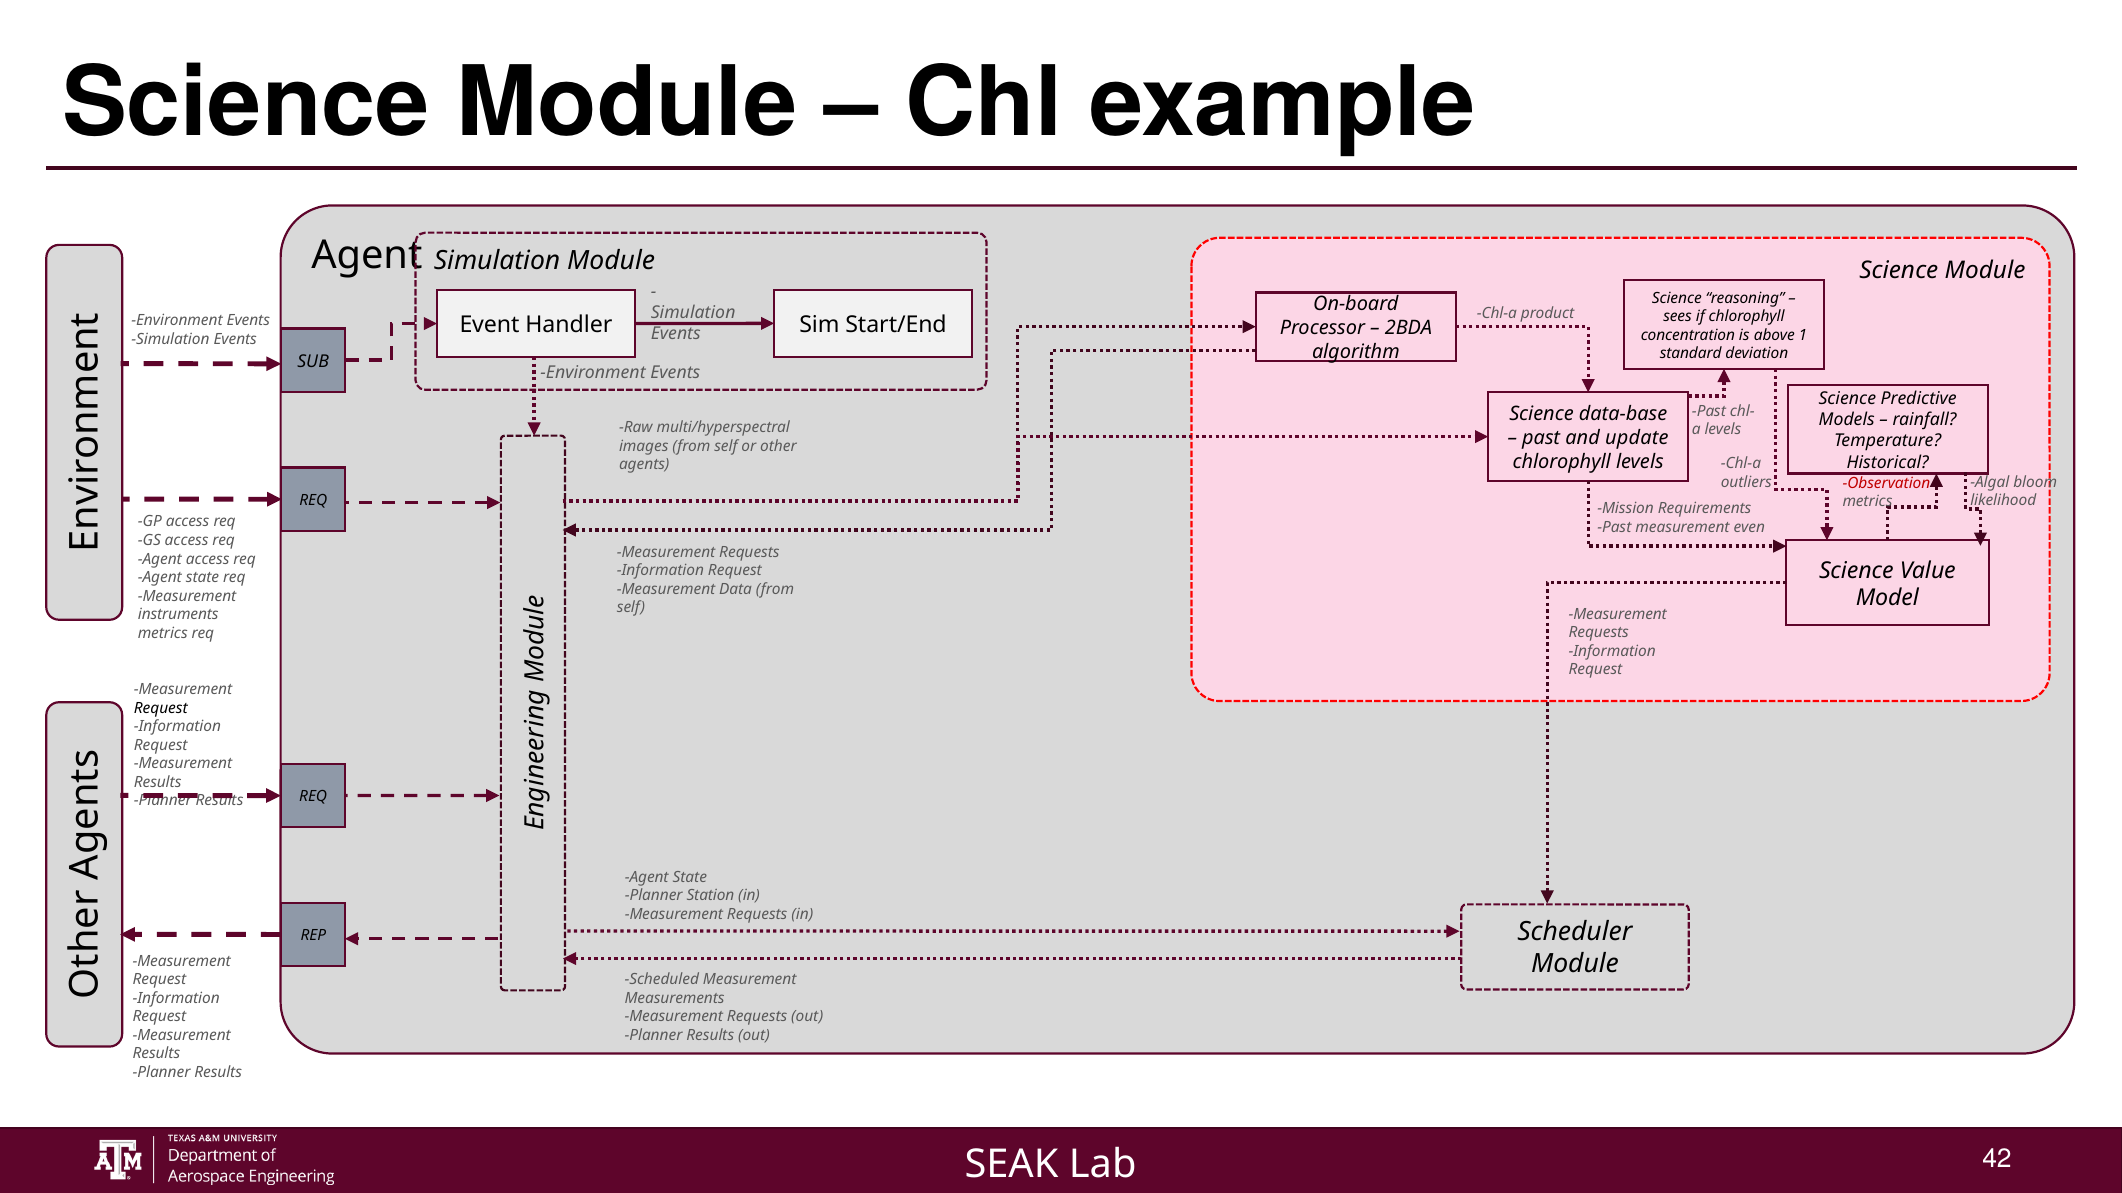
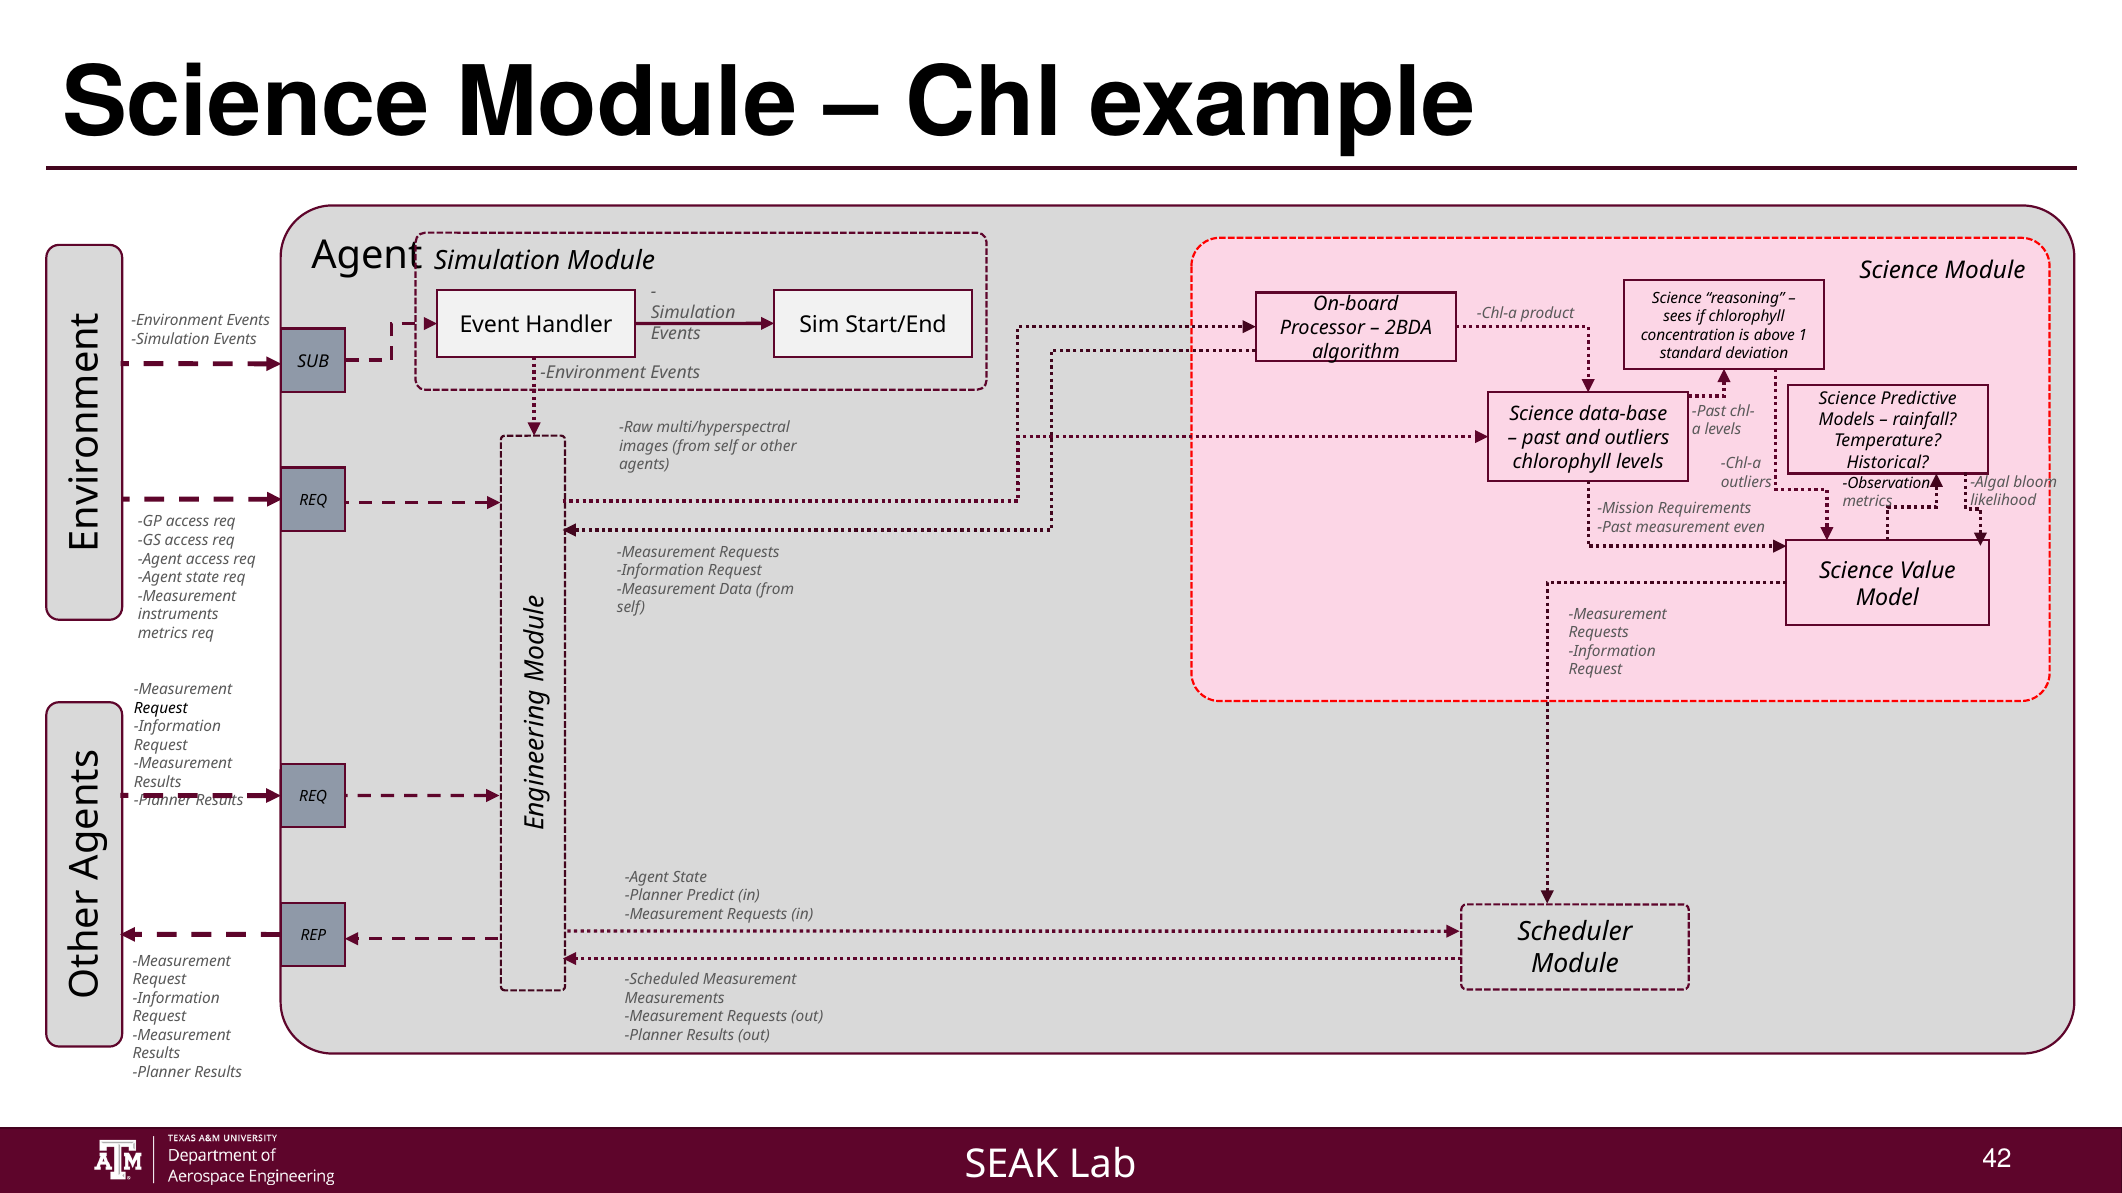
and update: update -> outliers (1637, 438)
Observation colour: red -> black (1886, 483)
Station: Station -> Predict (710, 896)
